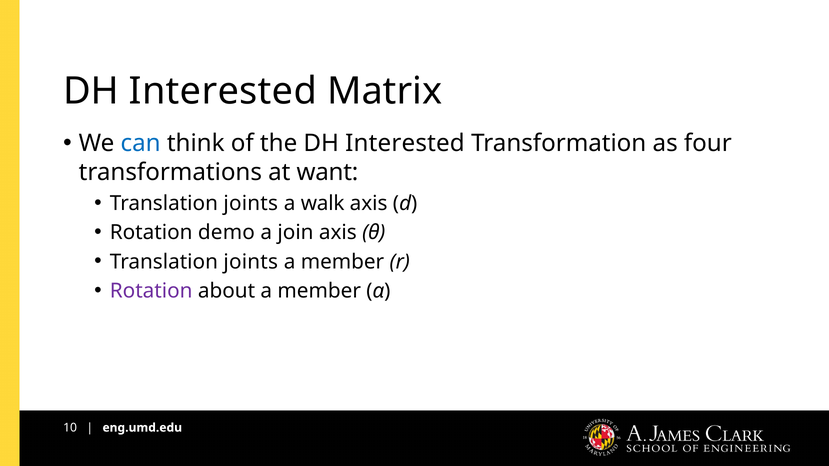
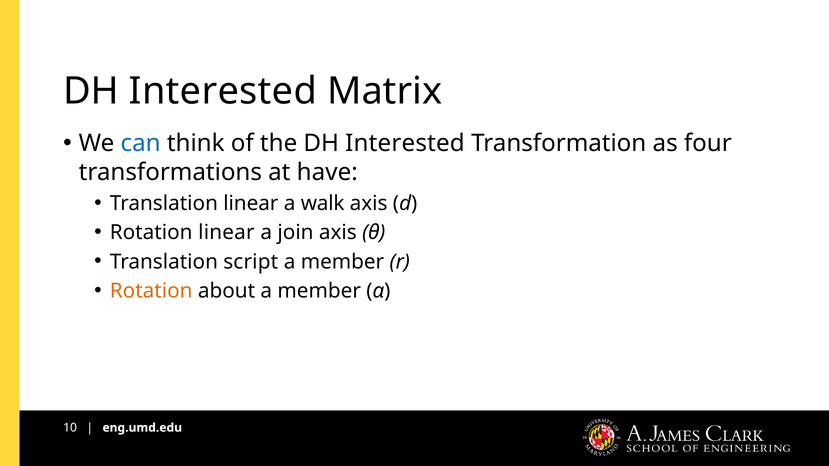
want: want -> have (327, 172)
joints: joints -> linear (251, 203)
Rotation demo: demo -> linear (226, 233)
joints: joints -> script (251, 262)
Rotation colour: purple -> orange (151, 291)
